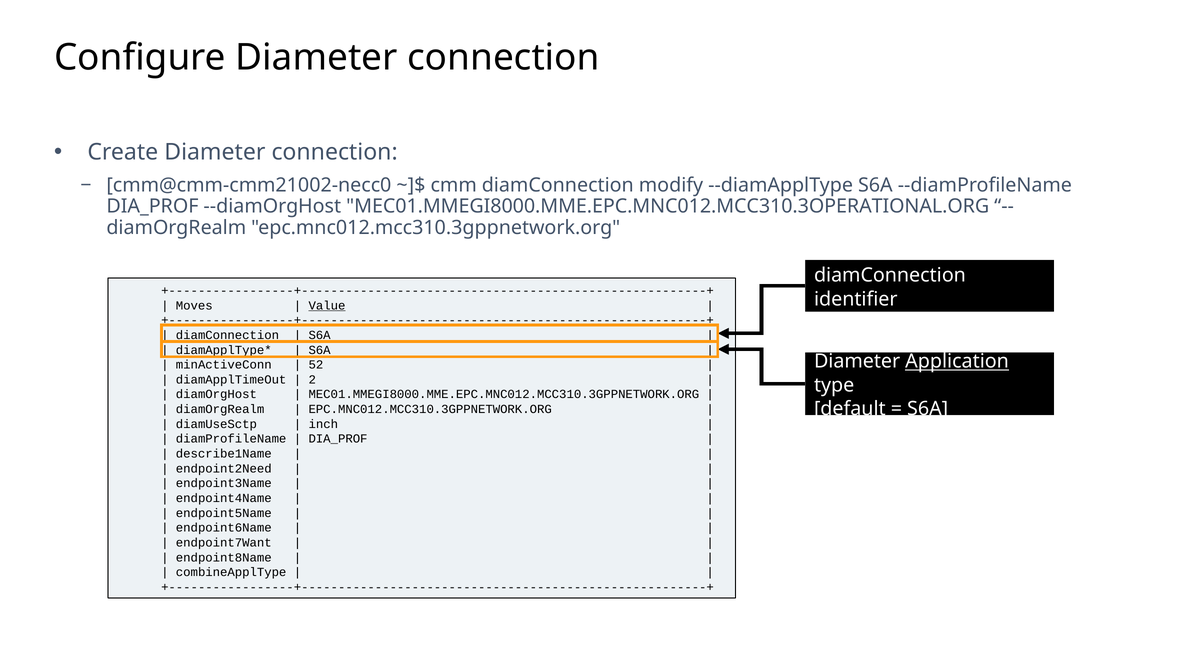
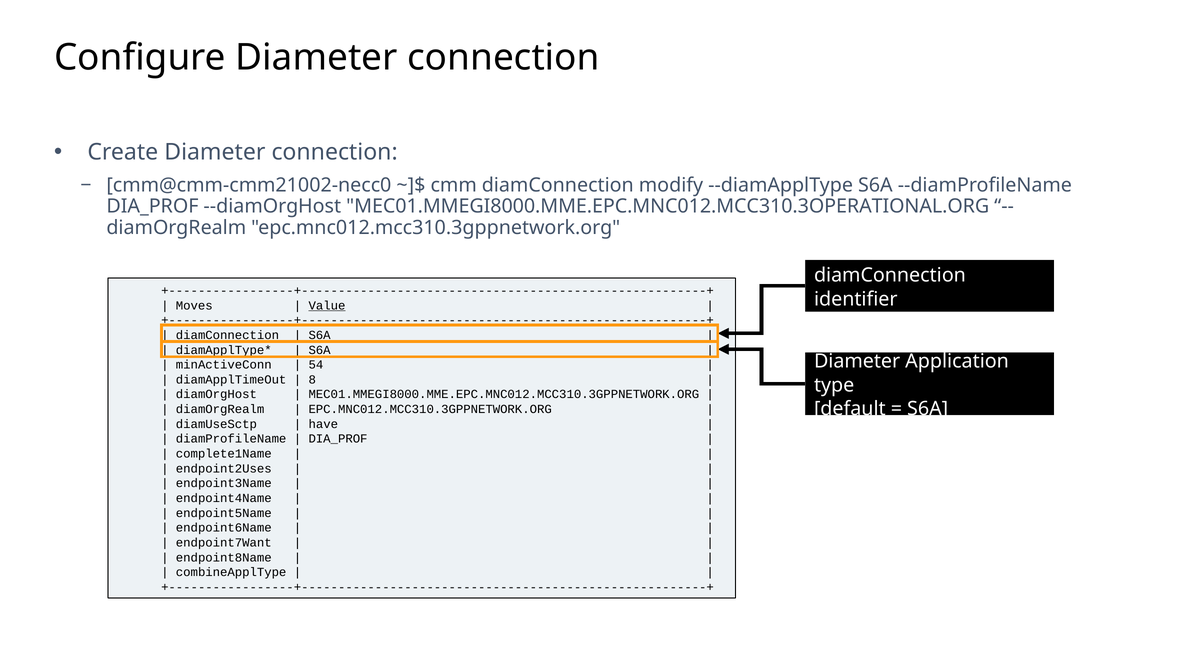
Application underline: present -> none (957, 361)
52: 52 -> 54 (316, 365)
2: 2 -> 8 (312, 380)
inch: inch -> have (323, 424)
describe1Name: describe1Name -> complete1Name (224, 454)
endpoint2Need: endpoint2Need -> endpoint2Uses (224, 469)
